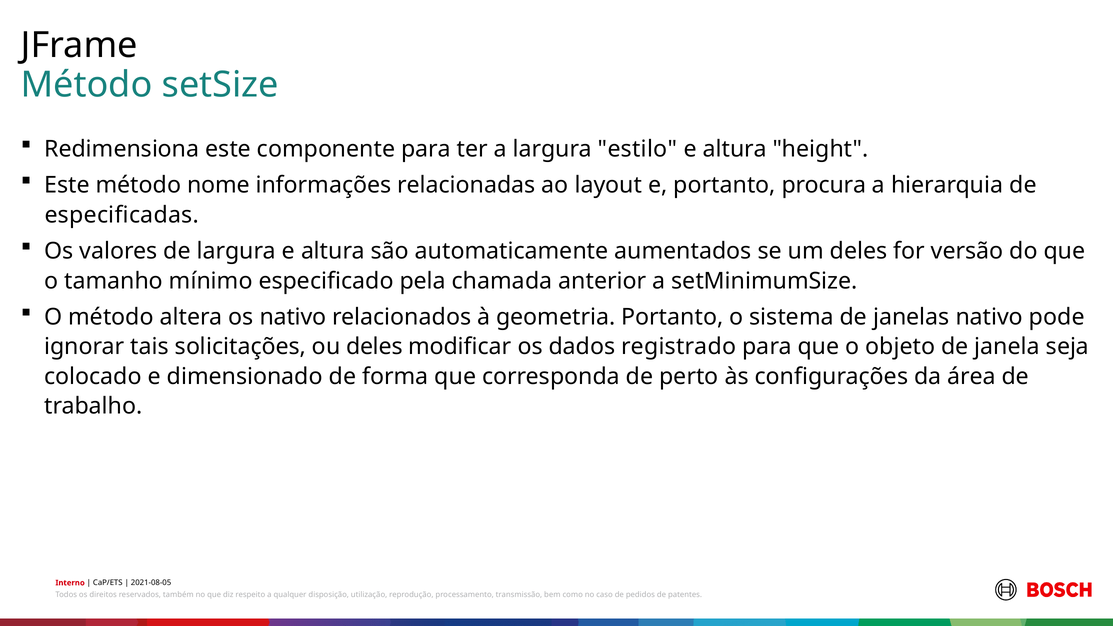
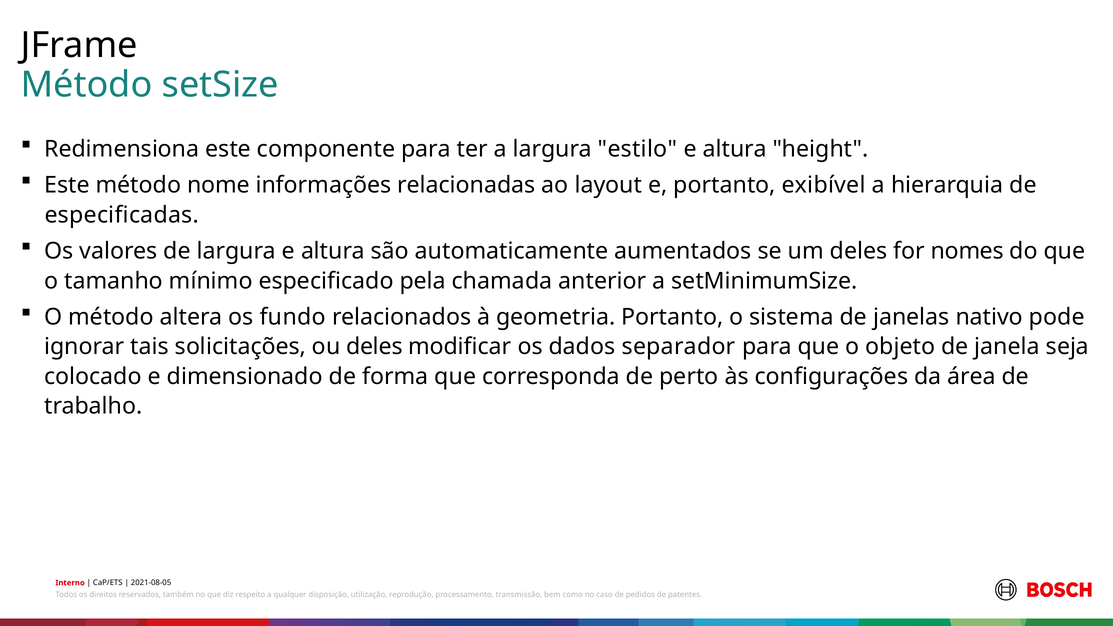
procura: procura -> exibível (824, 185)
versão: versão -> nomes (967, 251)
os nativo: nativo -> fundo (293, 317)
registrado: registrado -> separador (679, 347)
